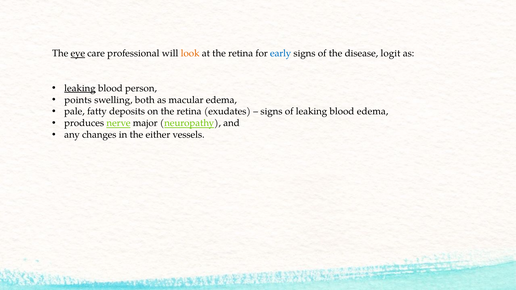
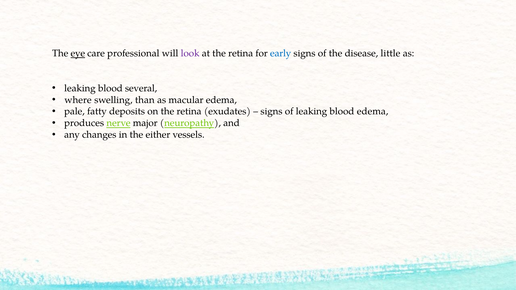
look colour: orange -> purple (190, 54)
logit: logit -> little (390, 54)
leaking underline: present -> none (80, 88)
person: person -> several (141, 88)
points: points -> where (78, 100)
both: both -> than (145, 100)
